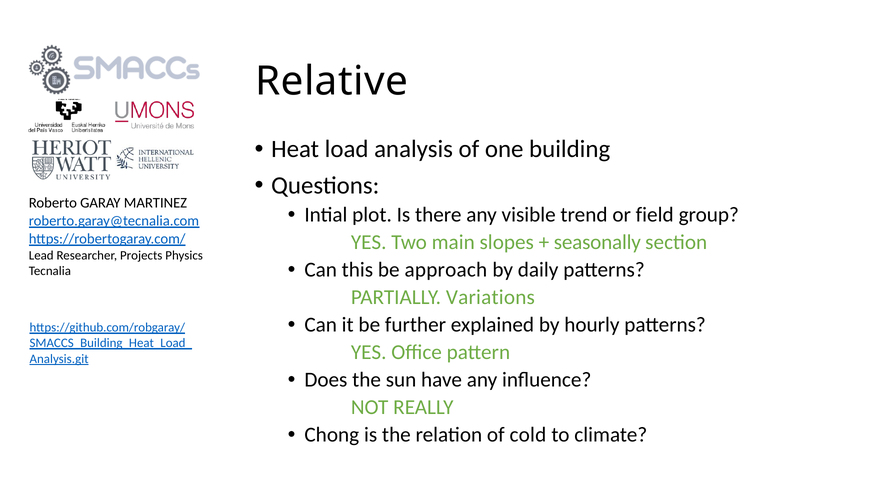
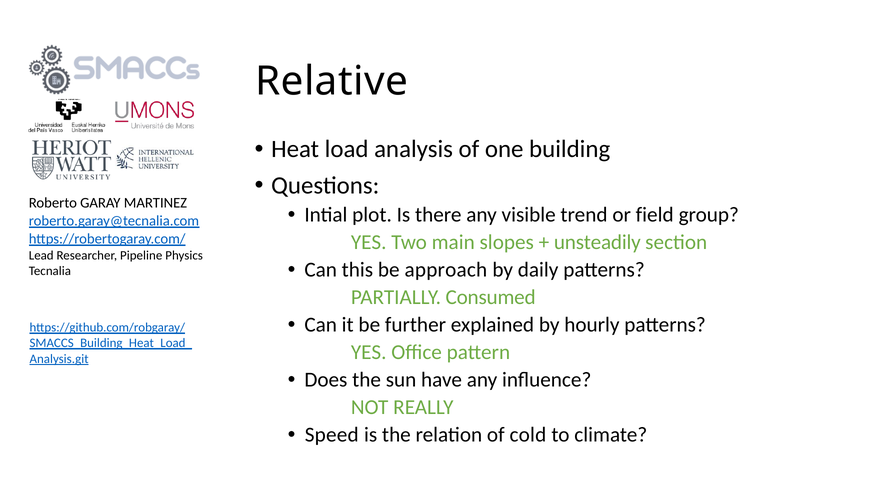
seasonally: seasonally -> unsteadily (597, 242)
Projects: Projects -> Pipeline (141, 255)
Variations: Variations -> Consumed (491, 297)
Chong: Chong -> Speed (332, 435)
